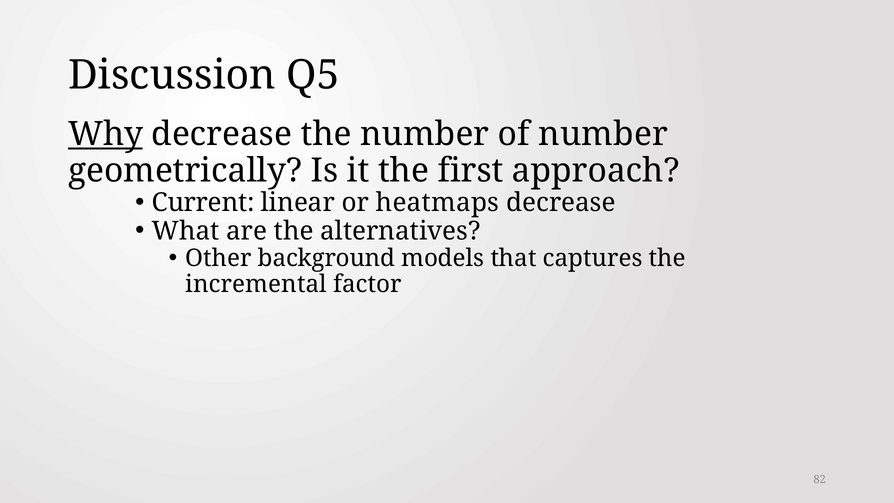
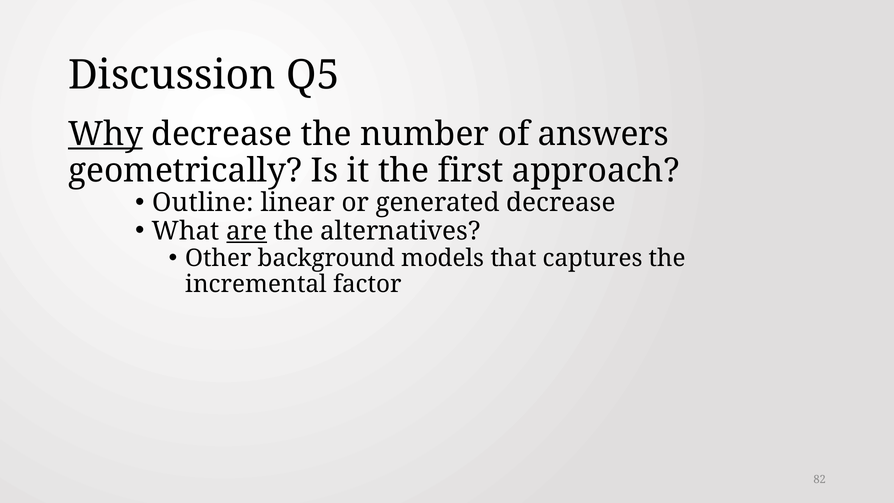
of number: number -> answers (603, 134)
Current: Current -> Outline (203, 203)
heatmaps: heatmaps -> generated (438, 203)
are underline: none -> present (247, 231)
